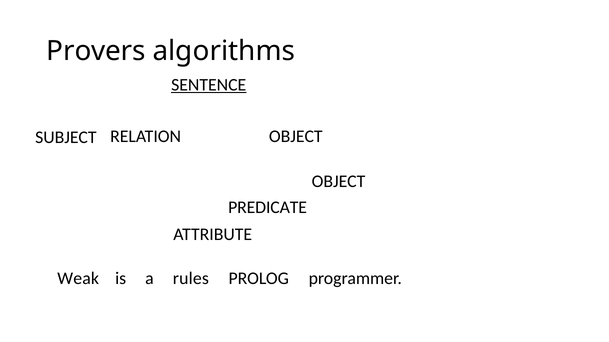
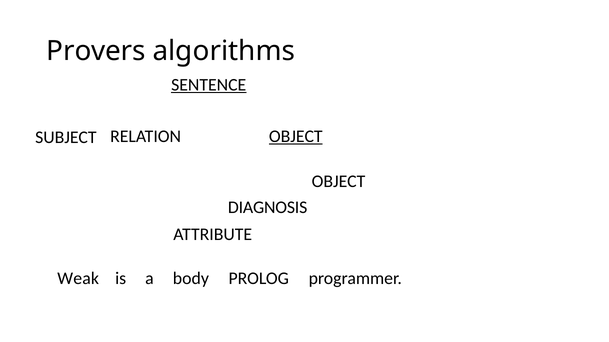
OBJECT underline: none -> present (296, 137)
PREDICATE: PREDICATE -> DIAGNOSIS (268, 208)
rules: rules -> body (191, 279)
